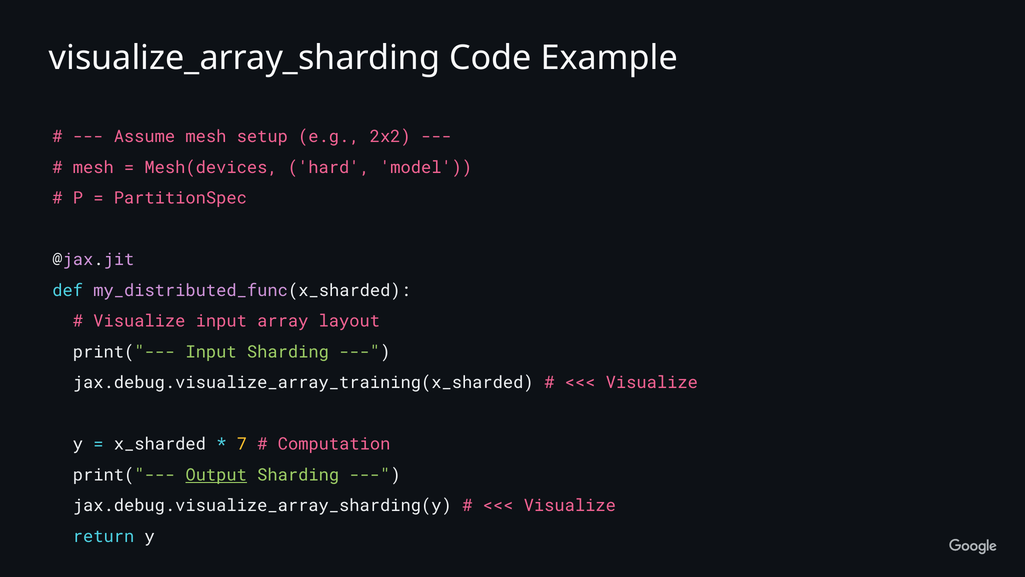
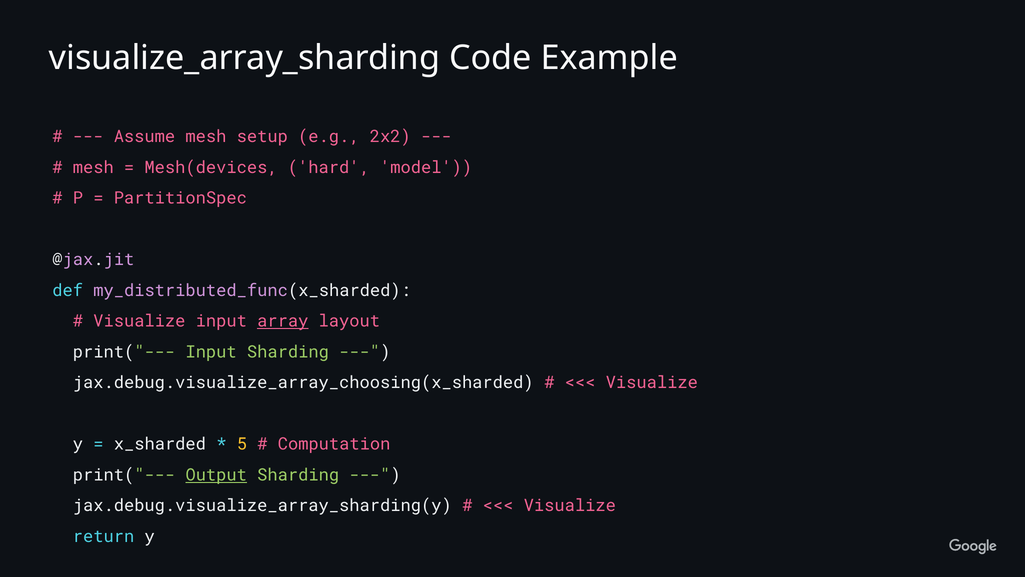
array underline: none -> present (283, 321)
jax.debug.visualize_array_training(x_sharded: jax.debug.visualize_array_training(x_sharded -> jax.debug.visualize_array_choosing(x_sharded (303, 382)
7: 7 -> 5 (242, 444)
